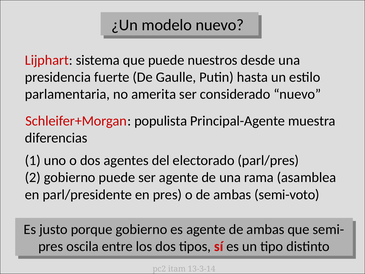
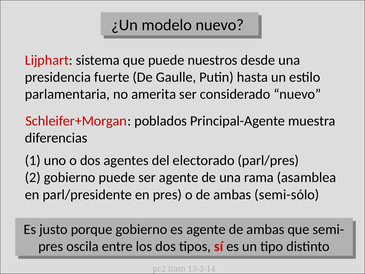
populista: populista -> poblados (161, 121)
semi-voto: semi-voto -> semi-sólo (287, 194)
